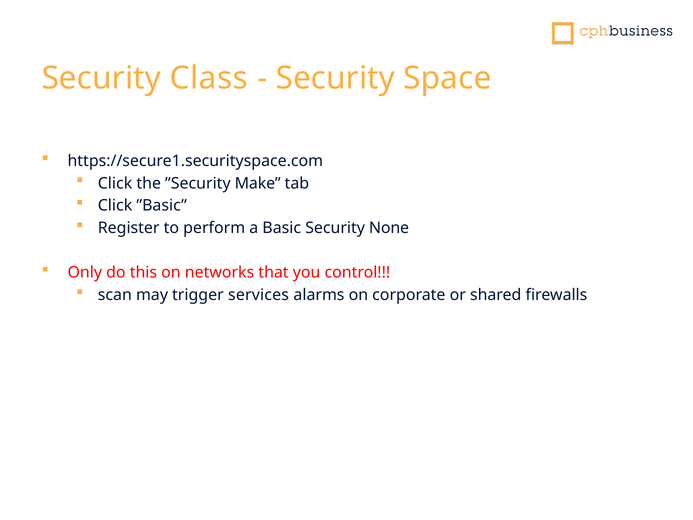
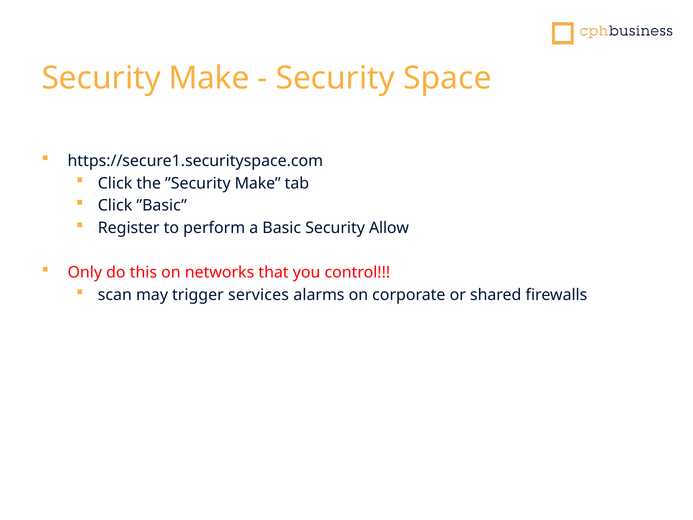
Security Class: Class -> Make (209, 78)
None: None -> Allow (389, 228)
